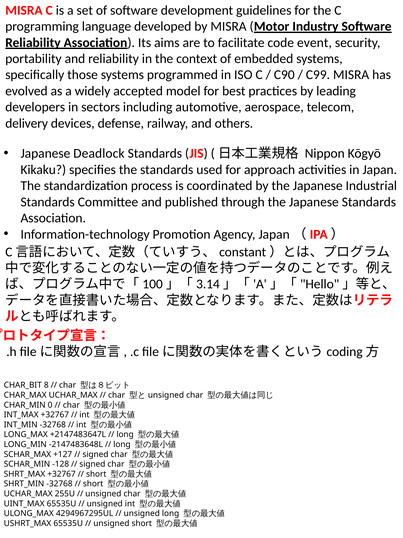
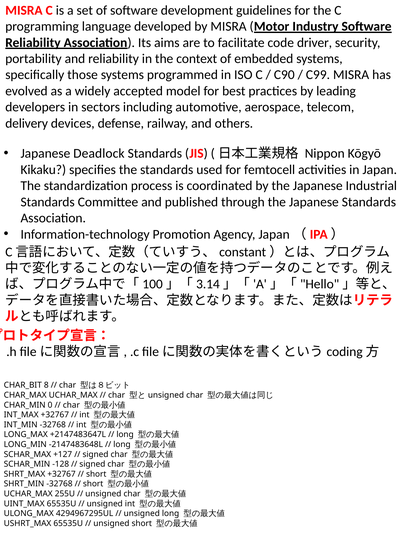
event: event -> driver (315, 43)
approach: approach -> femtocell (270, 169)
